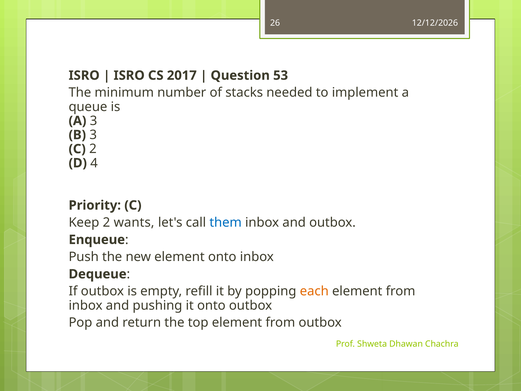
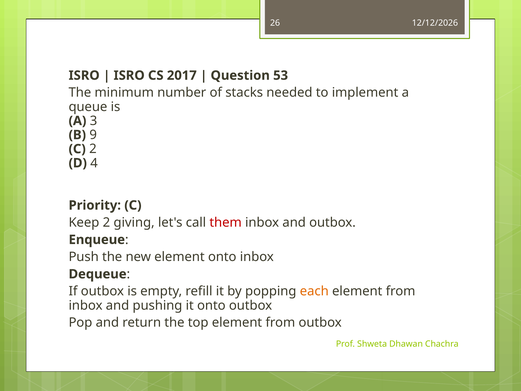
B 3: 3 -> 9 (93, 135)
wants: wants -> giving (134, 222)
them colour: blue -> red (226, 222)
